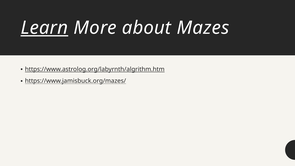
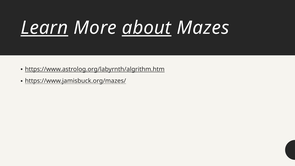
about underline: none -> present (147, 28)
